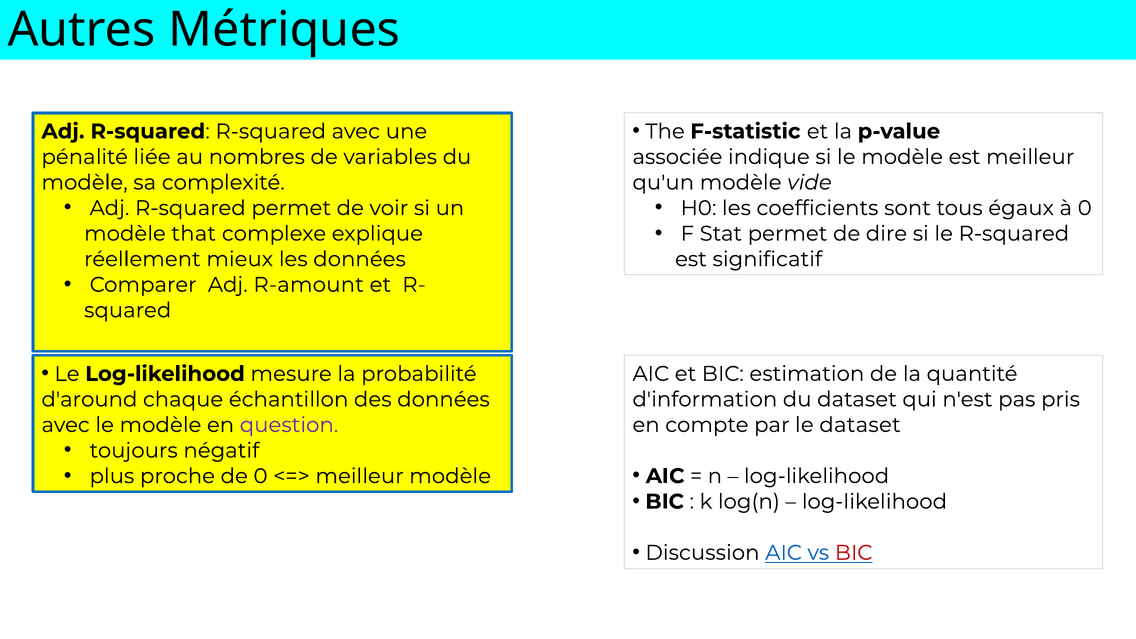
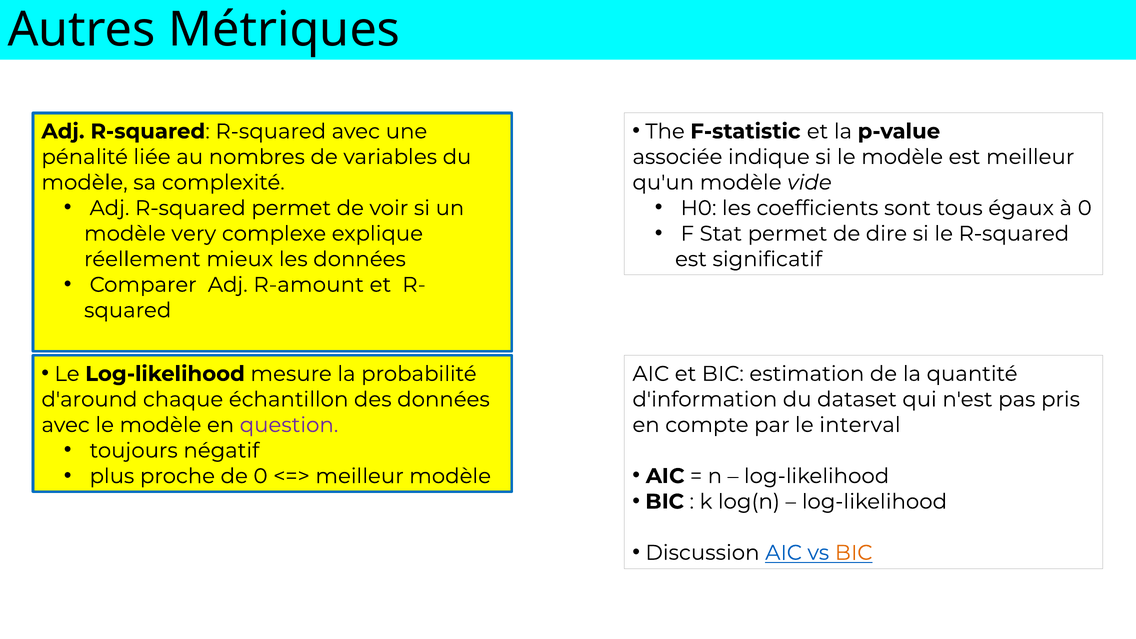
that: that -> very (194, 234)
le dataset: dataset -> interval (860, 425)
BIC colour: red -> orange (854, 553)
